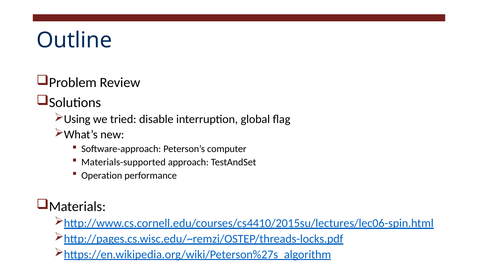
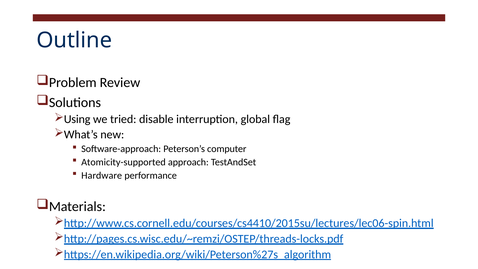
Materials-supported: Materials-supported -> Atomicity-supported (123, 162)
Operation: Operation -> Hardware (102, 175)
